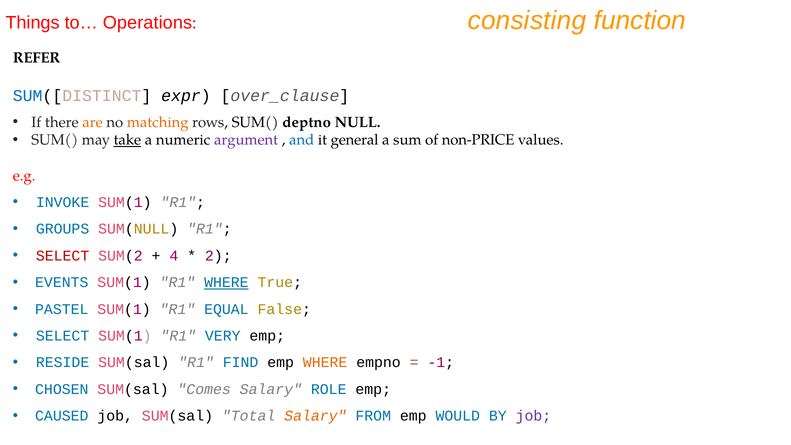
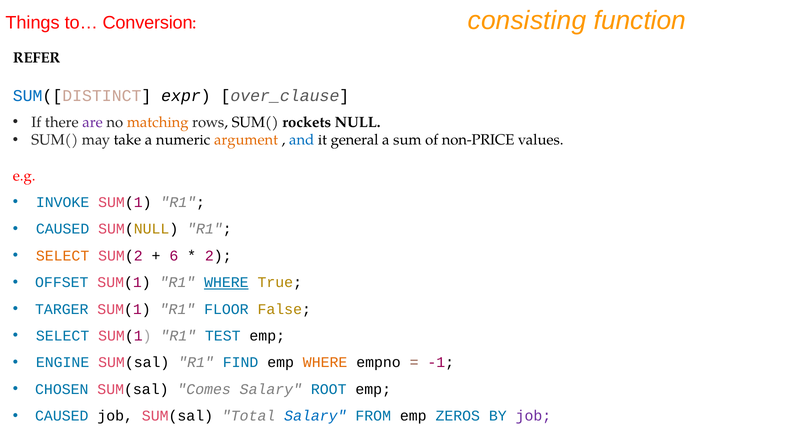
Operations: Operations -> Conversion (148, 23)
are colour: orange -> purple (93, 122)
deptno: deptno -> rockets (307, 122)
take underline: present -> none (127, 140)
argument colour: purple -> orange (246, 140)
GROUPS: GROUPS -> CAUSED (63, 229)
SELECT colour: red -> orange (63, 256)
4: 4 -> 6 (174, 256)
EVENTS: EVENTS -> OFFSET (62, 282)
PASTEL: PASTEL -> TARGER (62, 309)
EQUAL: EQUAL -> FLOOR (226, 309)
VERY: VERY -> TEST (223, 336)
RESIDE: RESIDE -> ENGINE (63, 363)
ROLE: ROLE -> ROOT (329, 389)
Salary colour: orange -> blue (315, 416)
WOULD: WOULD -> ZEROS (458, 416)
